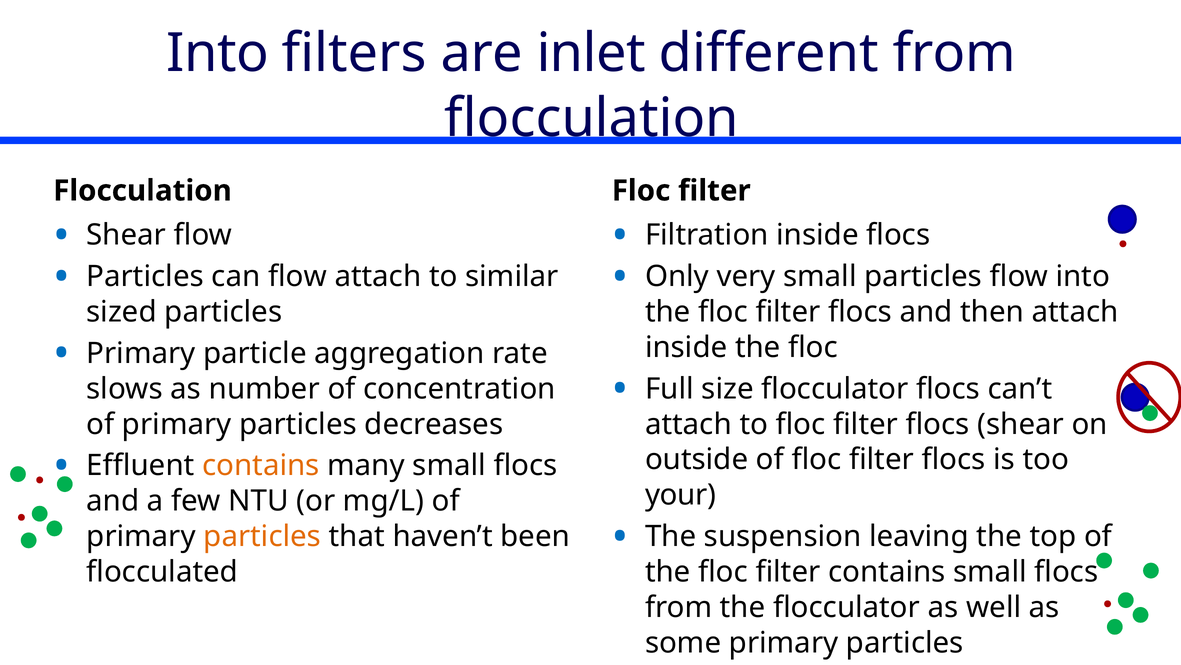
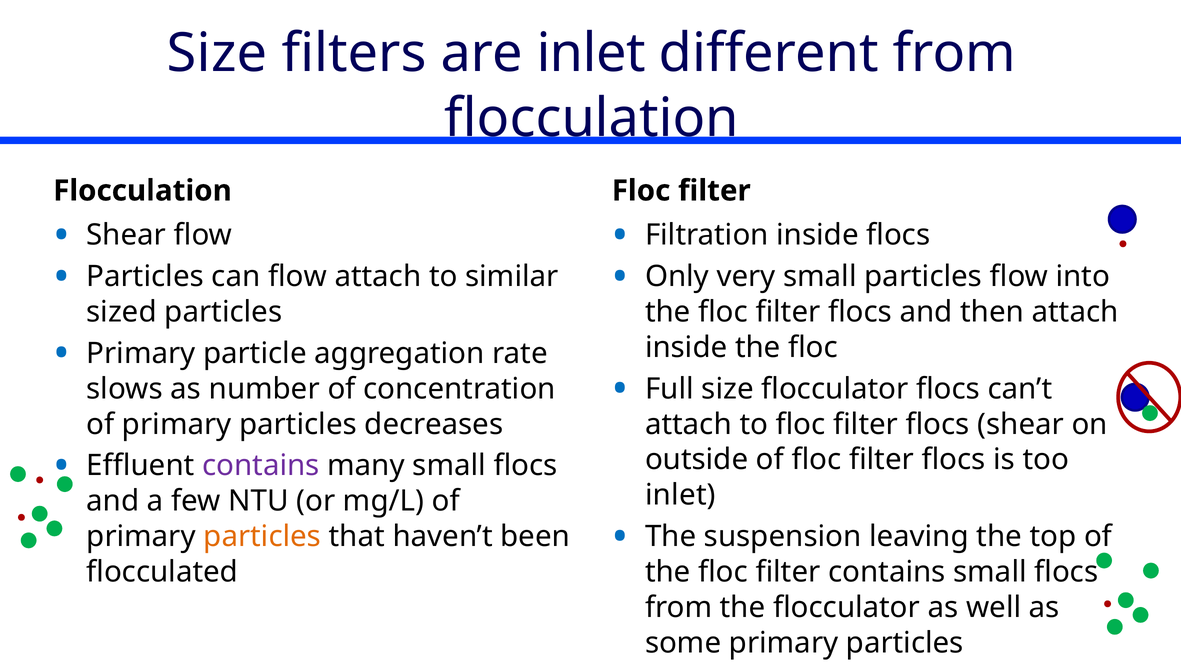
Into: Into -> Size (217, 53)
contains colour: orange -> purple (261, 465)
your: your -> inlet (680, 495)
